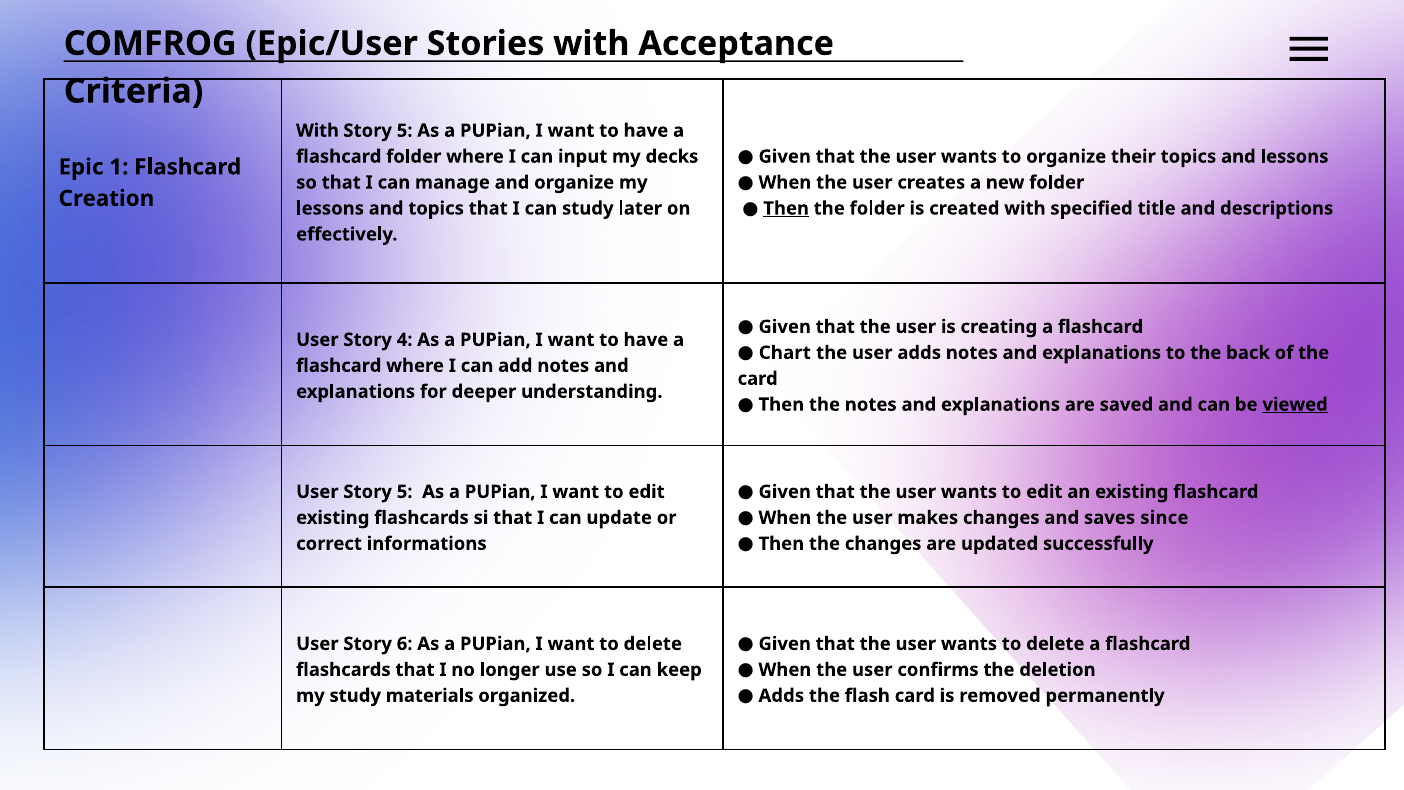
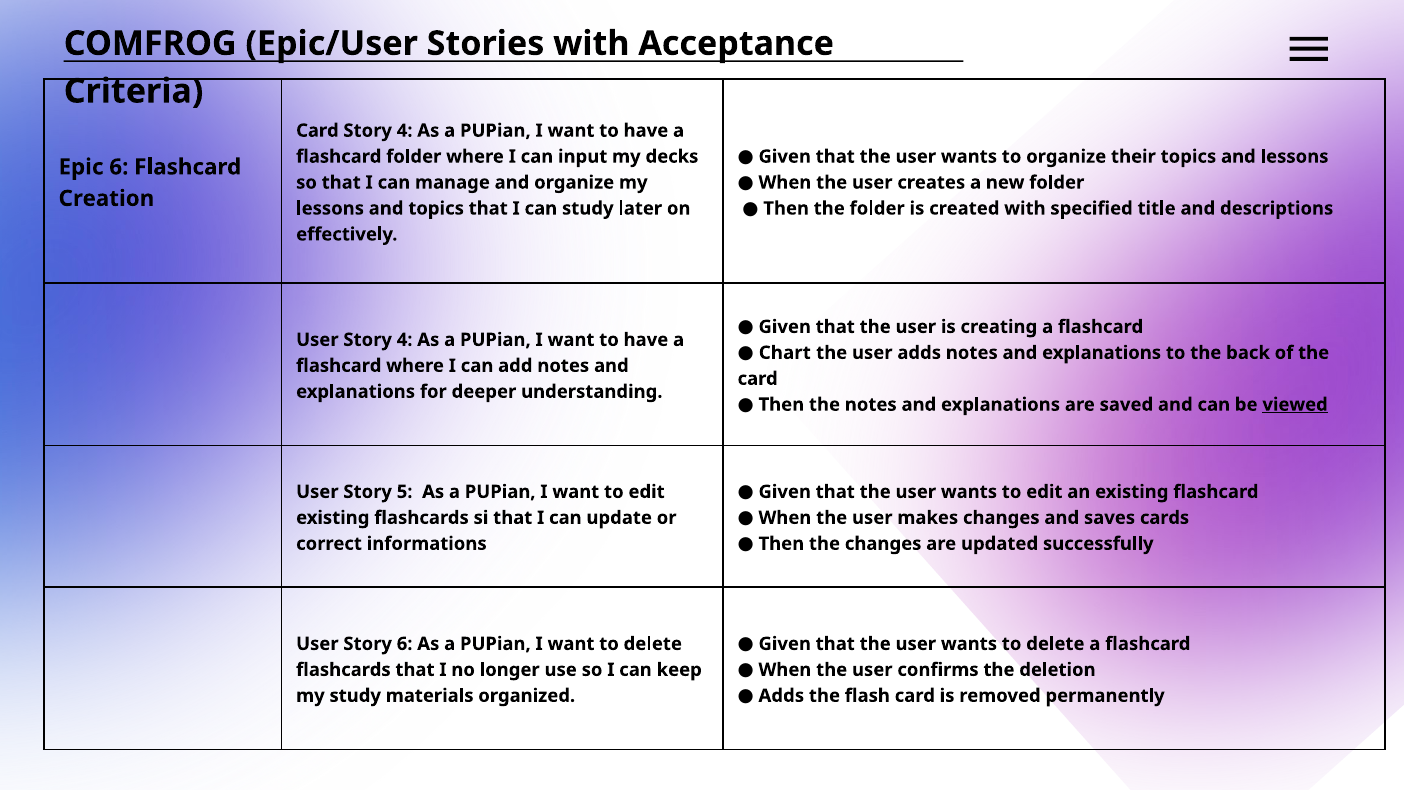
With: With -> Card (317, 131)
5: 5 -> 4 (405, 131)
Epic 1: 1 -> 6 (119, 167)
Then underline: present -> none (786, 208)
since: since -> cards (1165, 518)
